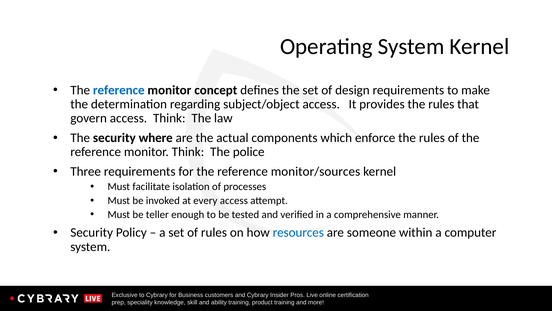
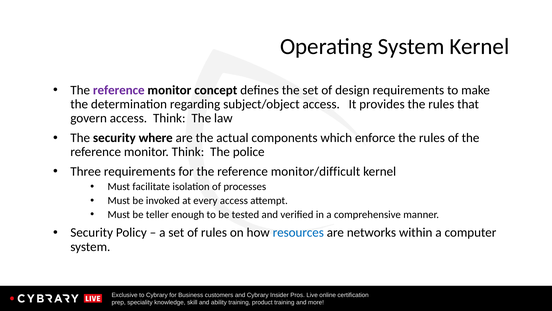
reference colour: blue -> purple (119, 90)
monitor/sources: monitor/sources -> monitor/difficult (316, 171)
someone: someone -> networks (371, 232)
